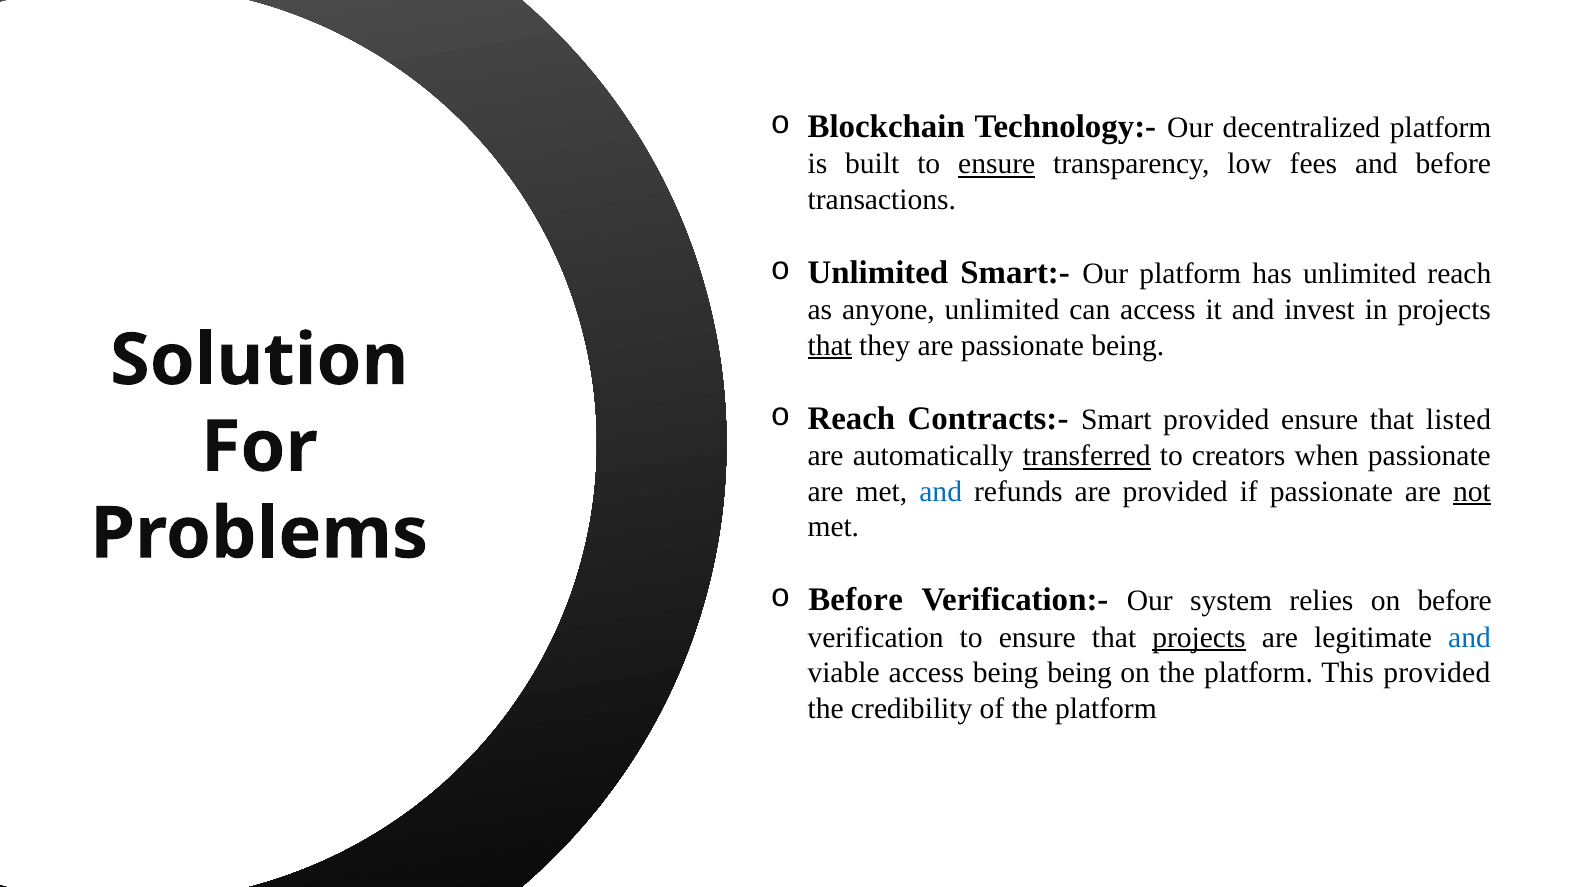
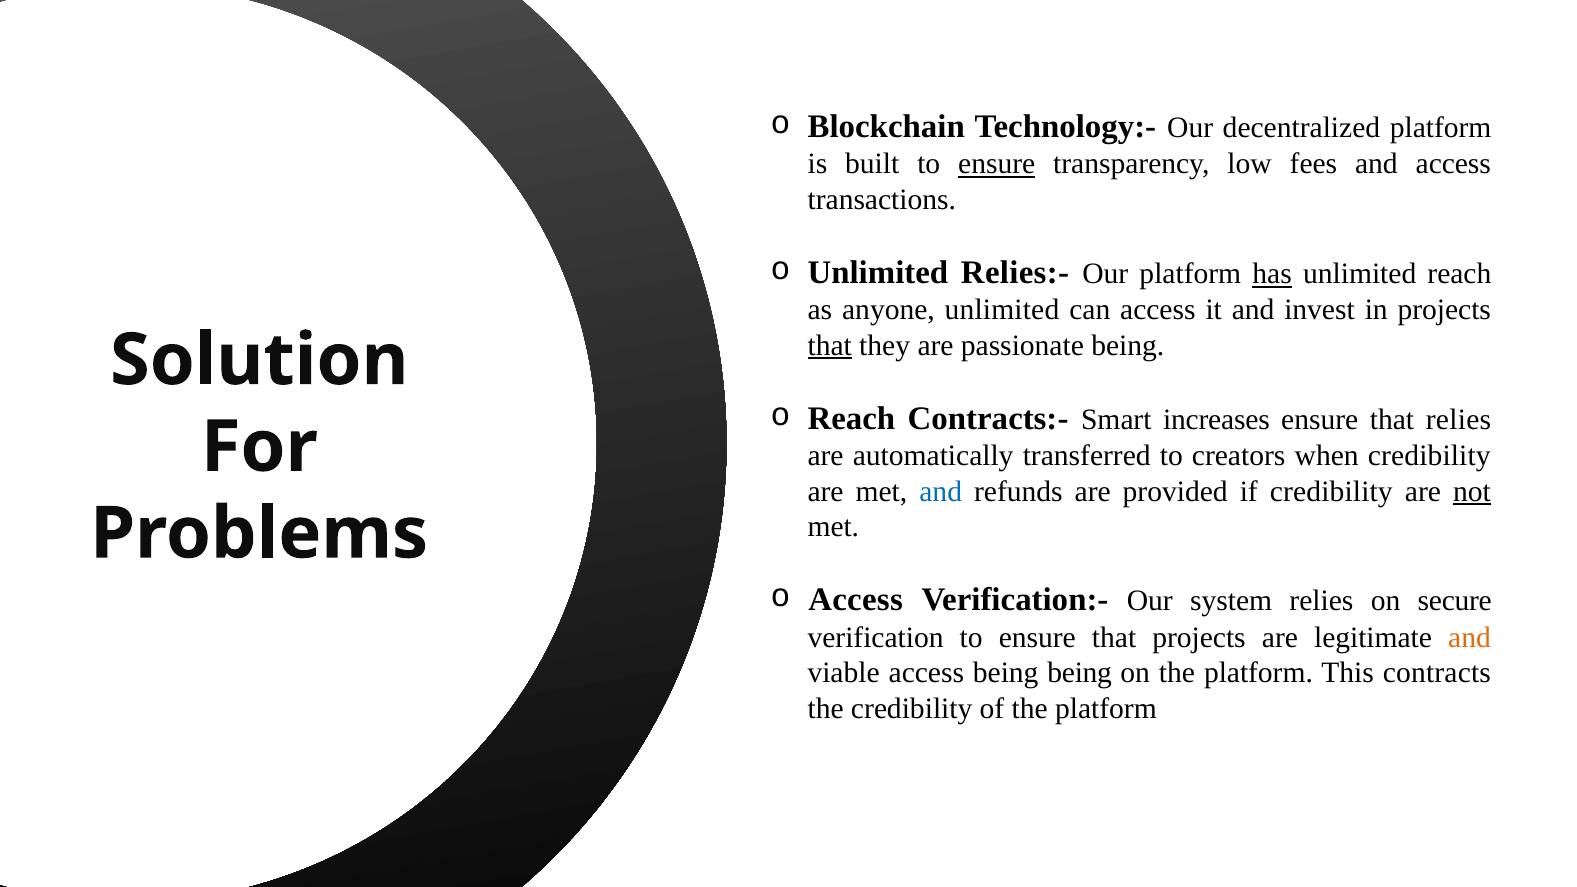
and before: before -> access (1453, 164)
Smart:-: Smart:- -> Relies:- (1015, 273)
has underline: none -> present (1272, 274)
Smart provided: provided -> increases (1216, 420)
that listed: listed -> relies (1458, 420)
transferred underline: present -> none (1087, 456)
when passionate: passionate -> credibility (1429, 456)
if passionate: passionate -> credibility (1331, 491)
Before: Before -> Access (856, 600)
on before: before -> secure (1455, 601)
projects underline: present -> none (1199, 637)
and colour: blue -> orange (1469, 637)
This provided: provided -> contracts (1437, 673)
